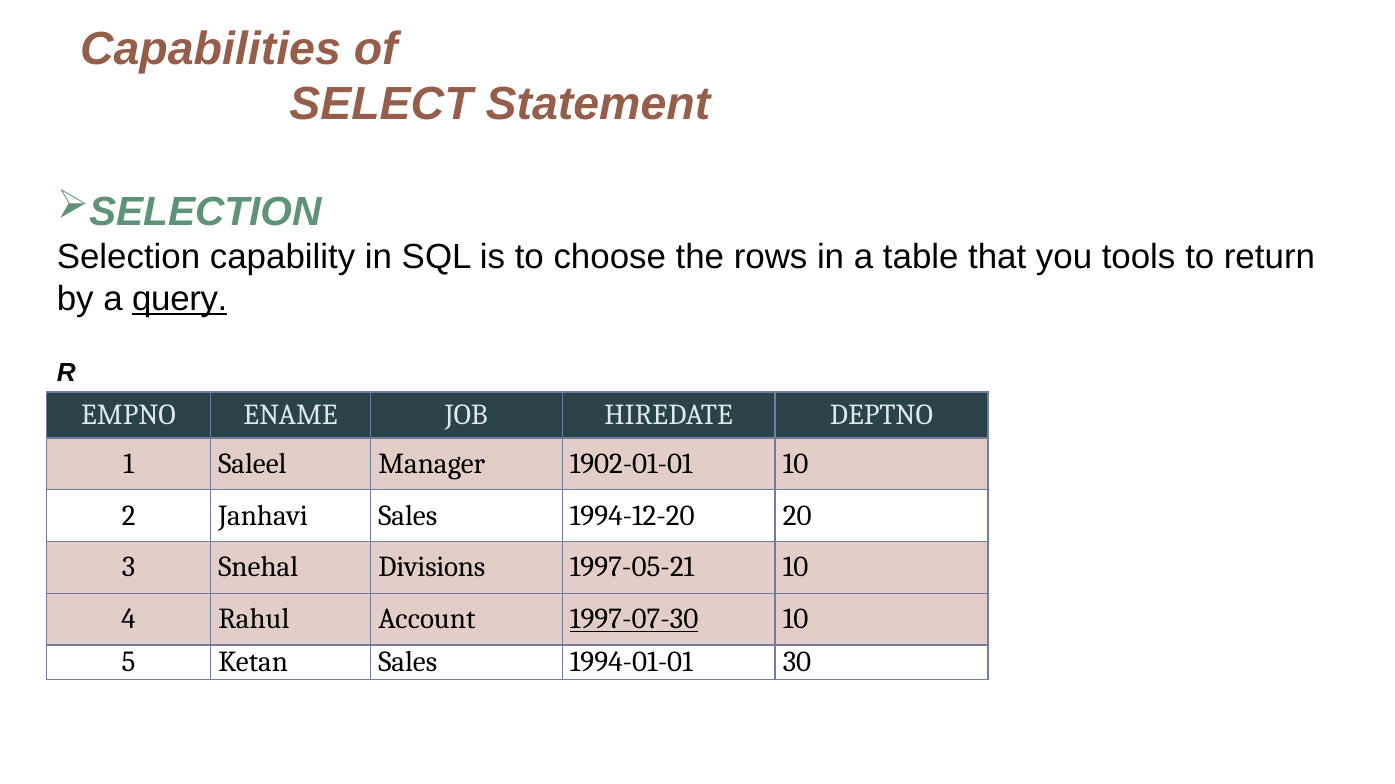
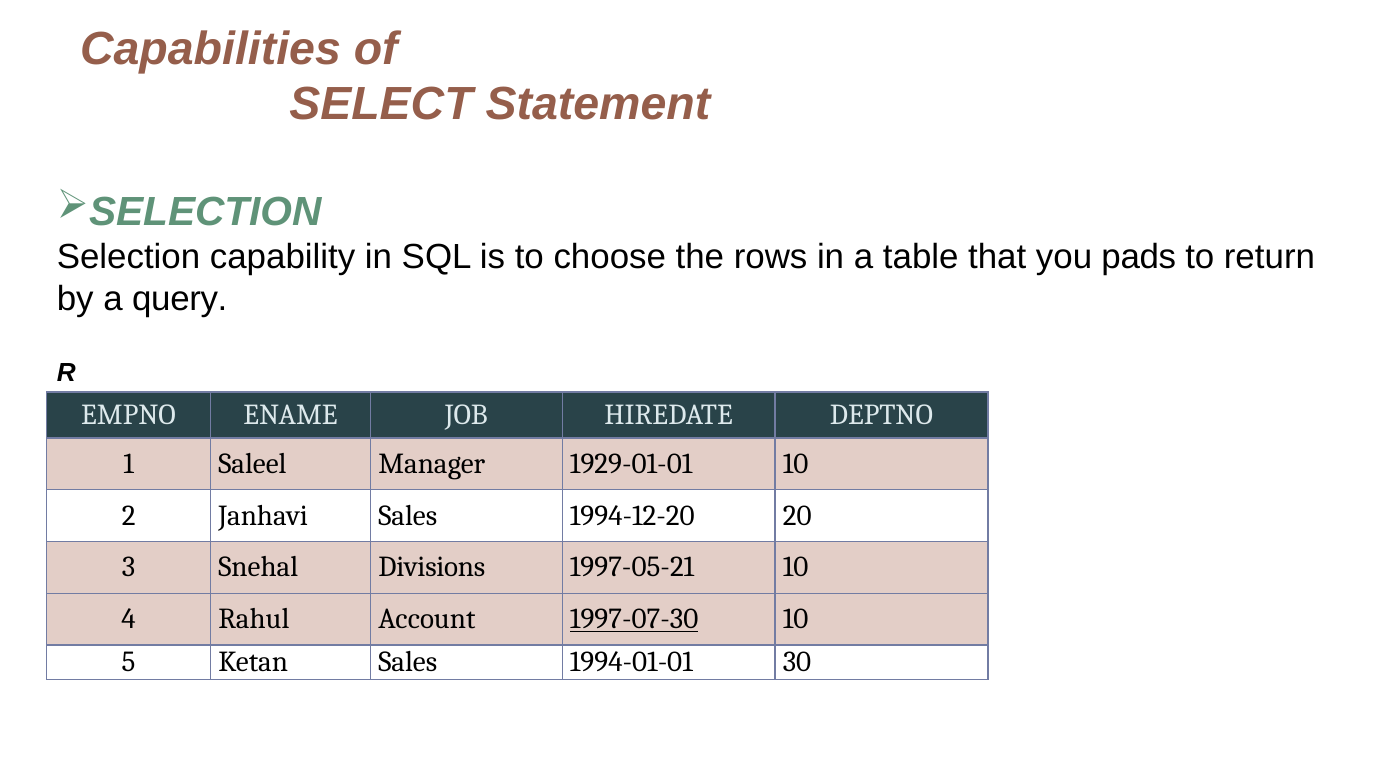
tools: tools -> pads (1139, 257)
query underline: present -> none (180, 299)
1902-01-01: 1902-01-01 -> 1929-01-01 (631, 464)
